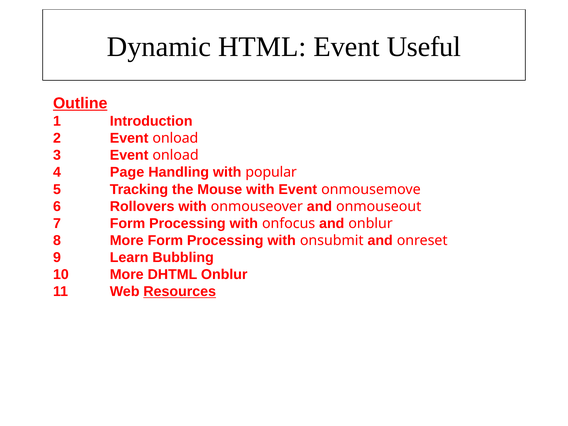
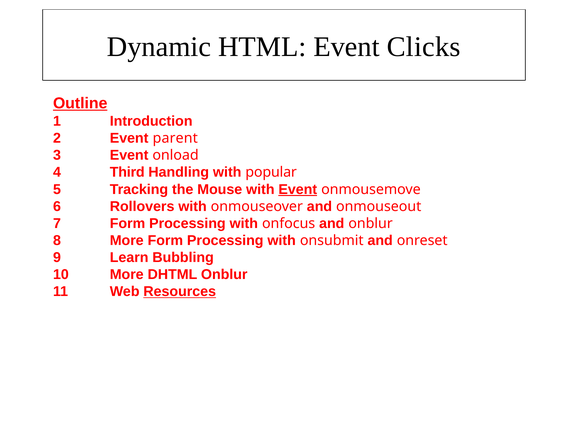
Useful: Useful -> Clicks (424, 47)
2 Event onload: onload -> parent (175, 138)
Page: Page -> Third (127, 172)
Event underline: none -> present (298, 189)
